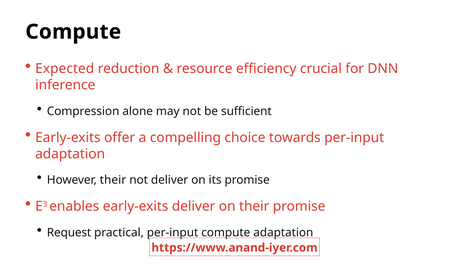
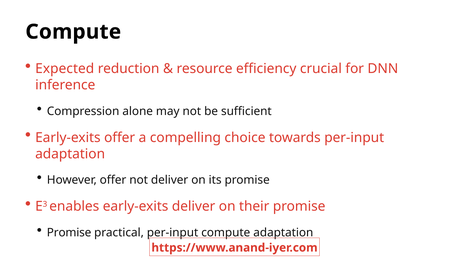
However their: their -> offer (113, 180)
Request: Request -> Promise (69, 232)
